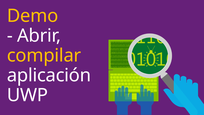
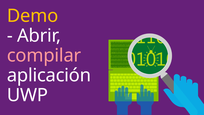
compilar colour: yellow -> pink (44, 55)
